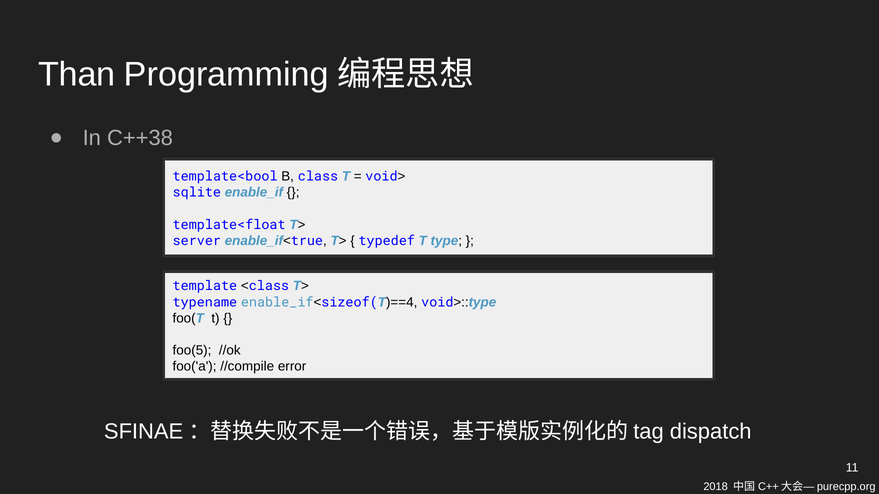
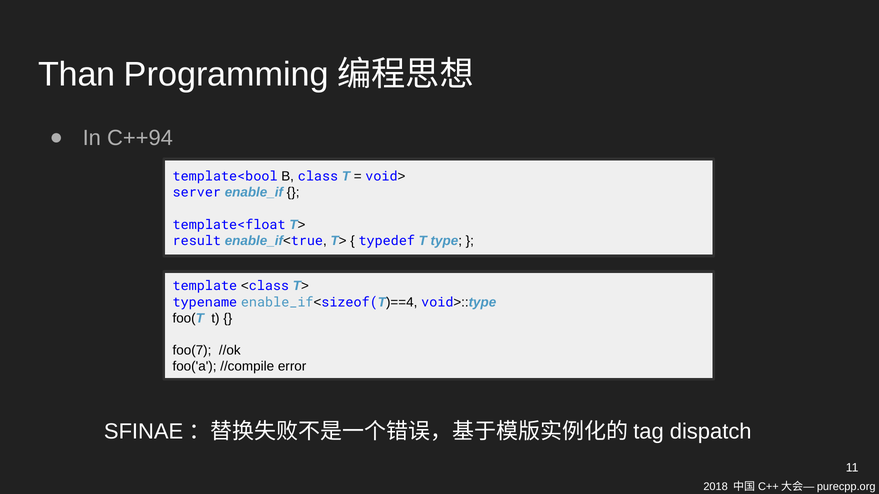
C++38: C++38 -> C++94 (140, 138)
sqlite: sqlite -> server (197, 193)
server: server -> result (197, 241)
foo(5: foo(5 -> foo(7 (192, 351)
